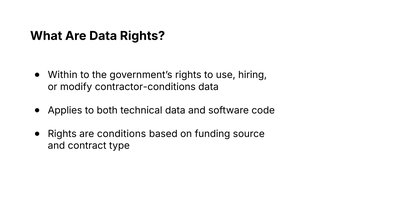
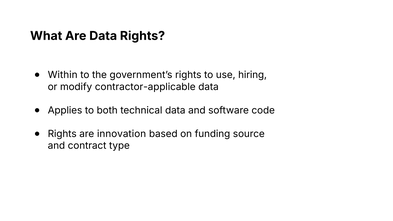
contractor-conditions: contractor-conditions -> contractor-applicable (145, 87)
conditions: conditions -> innovation (122, 134)
